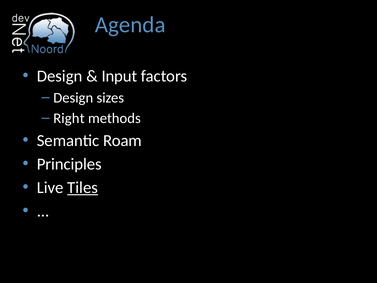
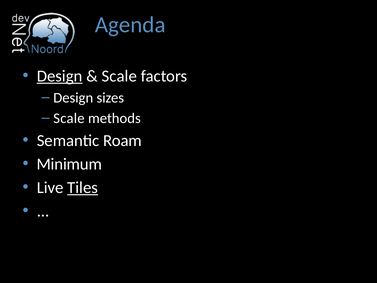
Design underline: none -> present (60, 76)
Input: Input -> Scale (119, 76)
Right: Right -> Scale (69, 118)
Principles: Principles -> Minimum (69, 164)
